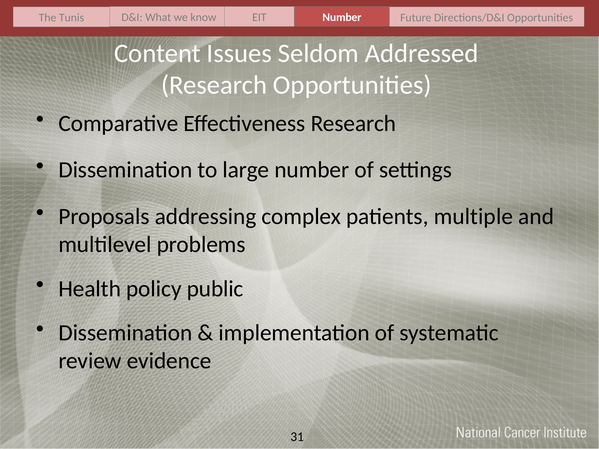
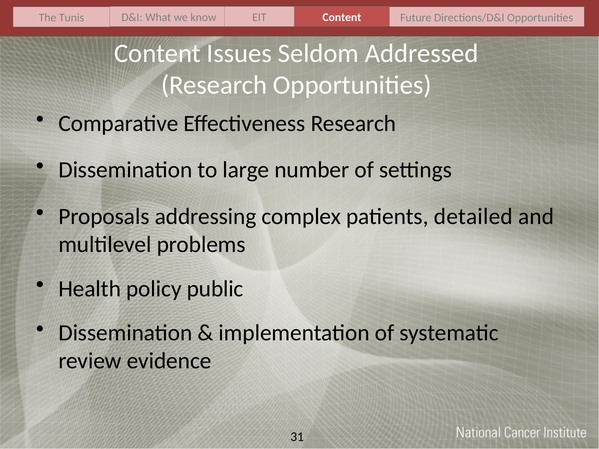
Number: Number -> Content (342, 17)
multiple: multiple -> detailed (473, 217)
